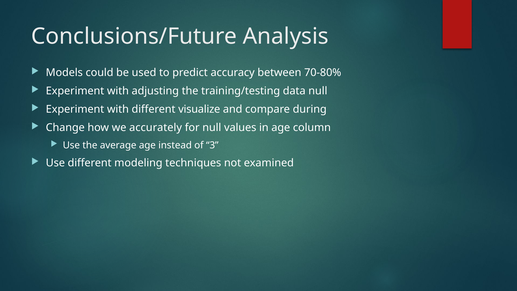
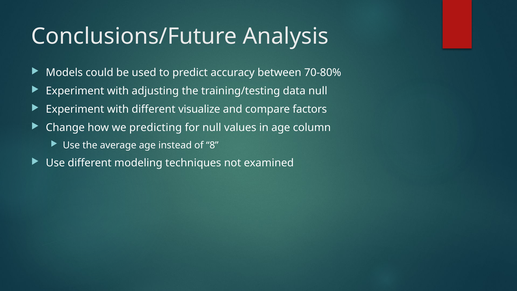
during: during -> factors (310, 109)
accurately: accurately -> predicting (156, 128)
3: 3 -> 8 (212, 145)
